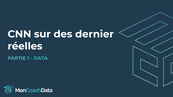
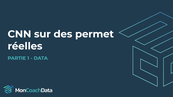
dernier: dernier -> permet (94, 34)
